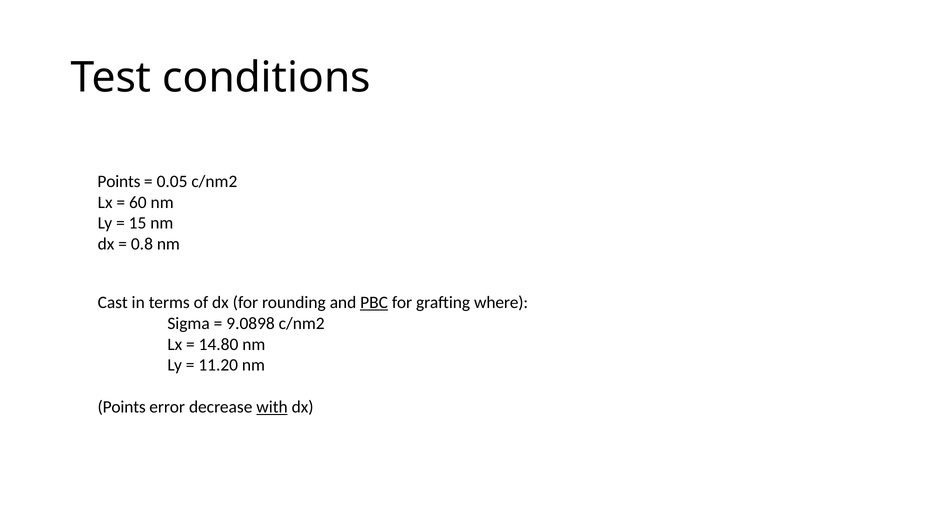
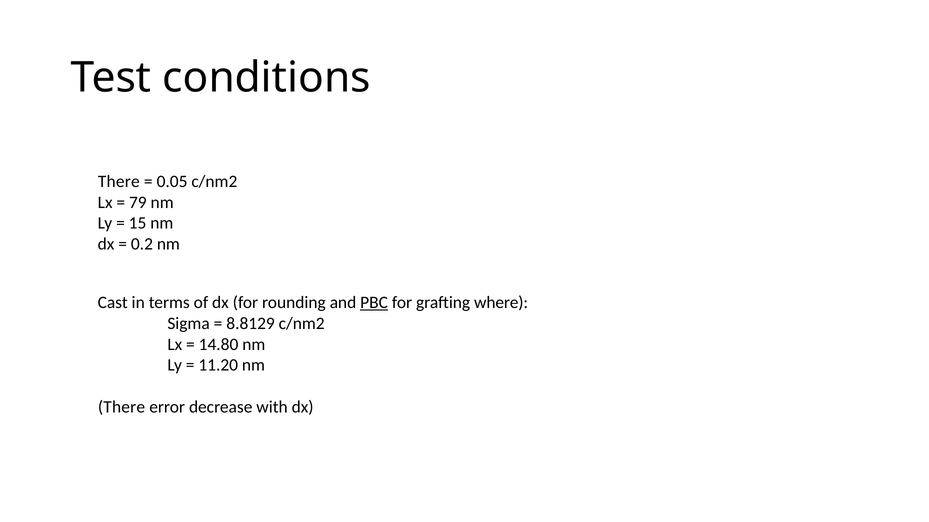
Points: Points -> There (119, 182)
60: 60 -> 79 (138, 203)
0.8: 0.8 -> 0.2 (142, 244)
9.0898: 9.0898 -> 8.8129 (251, 324)
Points: Points -> There (121, 407)
with underline: present -> none (272, 407)
